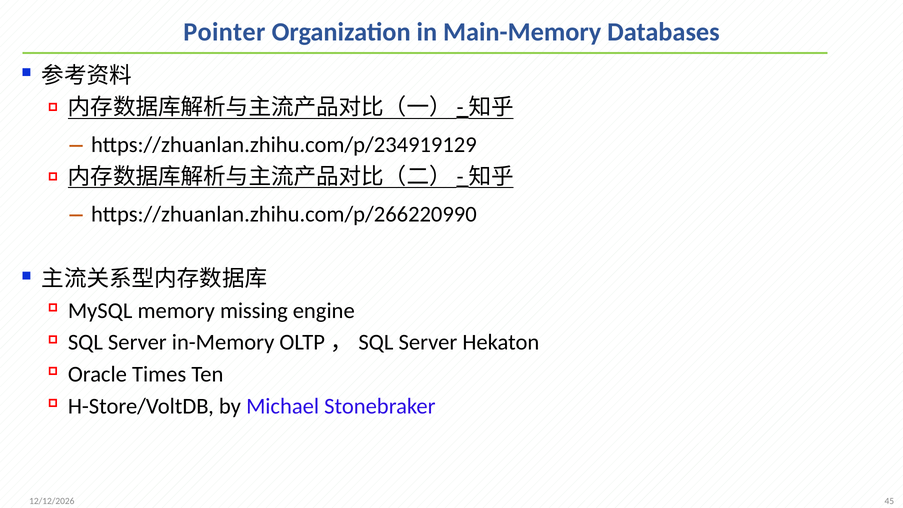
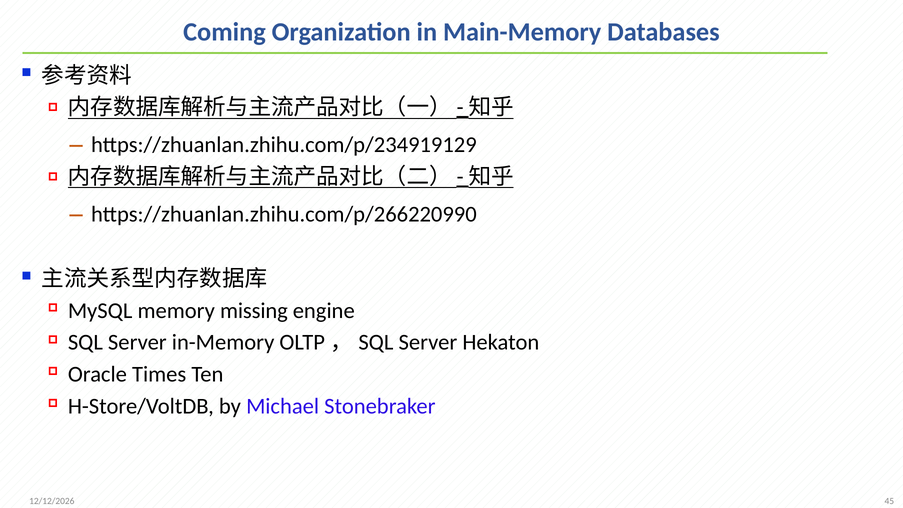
Pointer: Pointer -> Coming (224, 32)
